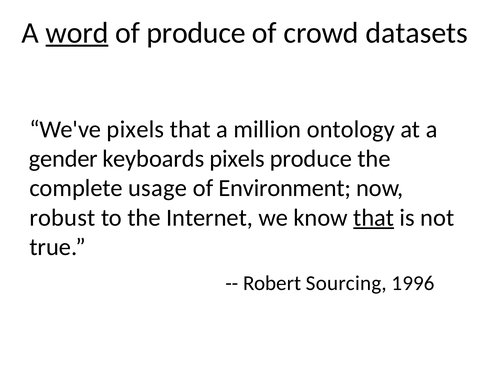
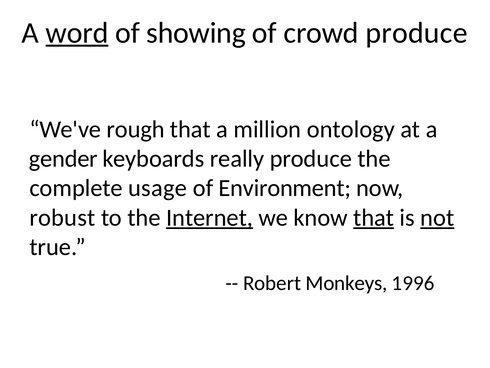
of produce: produce -> showing (196, 33)
crowd datasets: datasets -> produce (417, 33)
We've pixels: pixels -> rough (136, 129)
keyboards pixels: pixels -> really (237, 158)
Internet underline: none -> present (210, 217)
not underline: none -> present (437, 217)
Sourcing: Sourcing -> Monkeys (346, 283)
